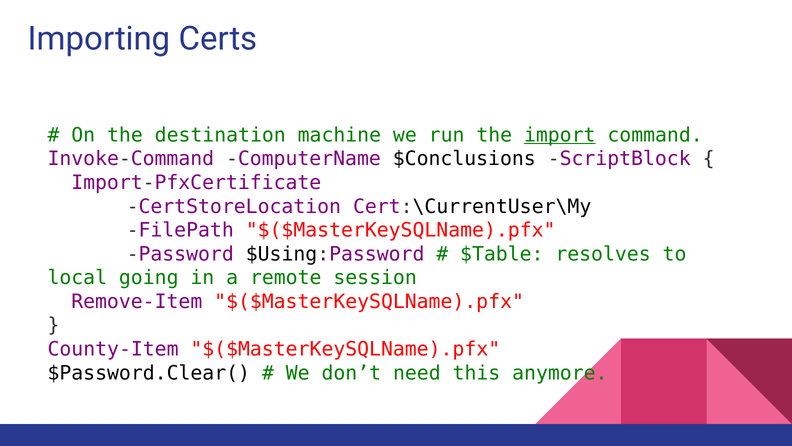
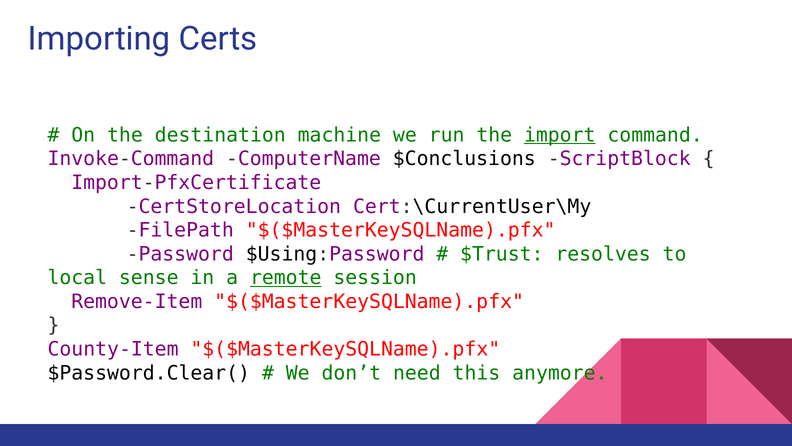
$Table: $Table -> $Trust (502, 254)
going: going -> sense (149, 278)
remote underline: none -> present (286, 278)
